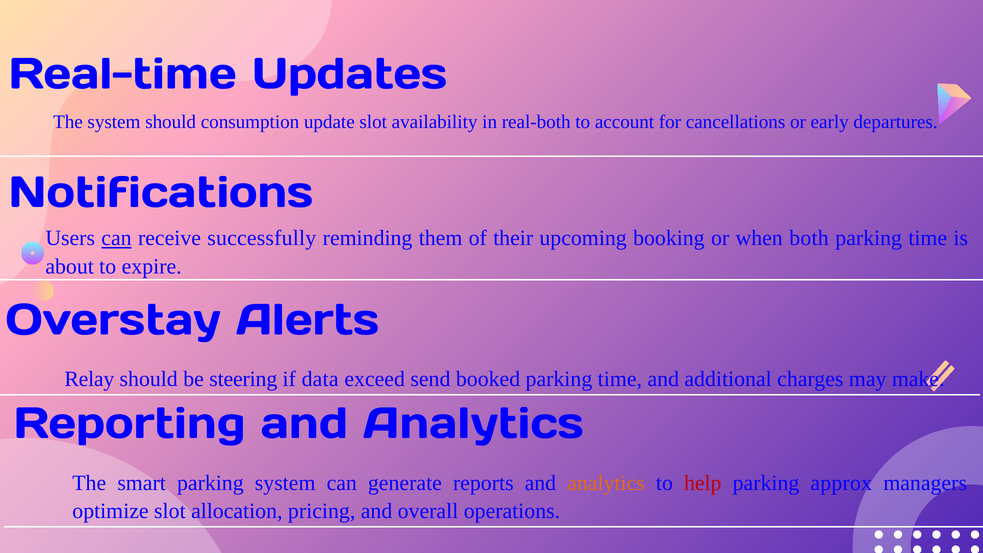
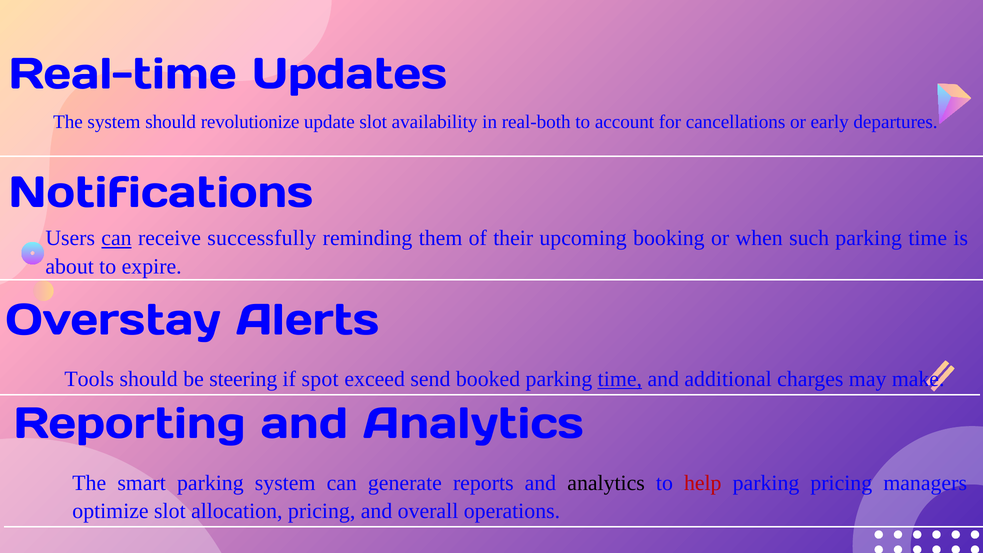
consumption: consumption -> revolutionize (250, 122)
both: both -> such (809, 238)
Relay: Relay -> Tools (89, 379)
data: data -> spot (320, 379)
time underline: none -> present (620, 379)
analytics colour: orange -> black (606, 483)
parking approx: approx -> pricing (841, 483)
